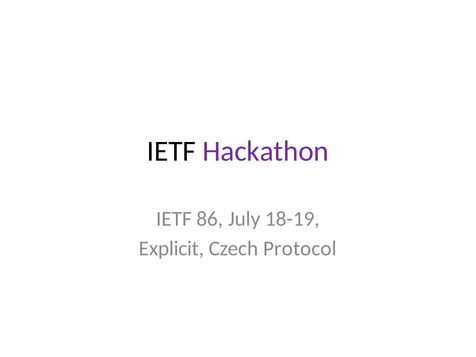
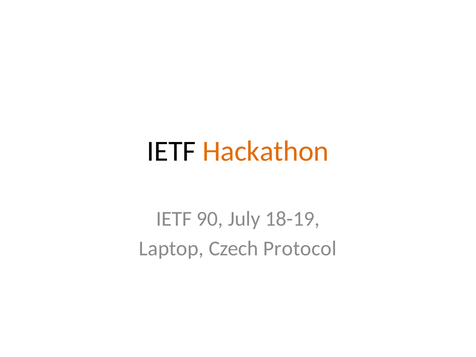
Hackathon colour: purple -> orange (266, 151)
86: 86 -> 90 (210, 219)
Explicit: Explicit -> Laptop (171, 248)
